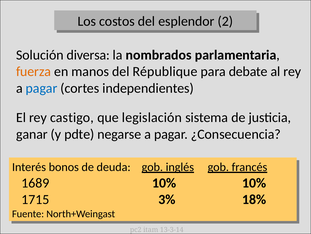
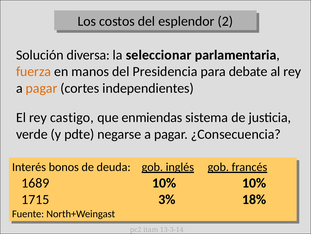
nombrados: nombrados -> seleccionar (159, 55)
République: République -> Presidencia (165, 71)
pagar colour: blue -> orange (42, 88)
legislación: legislación -> enmiendas (152, 117)
ganar: ganar -> verde (32, 134)
